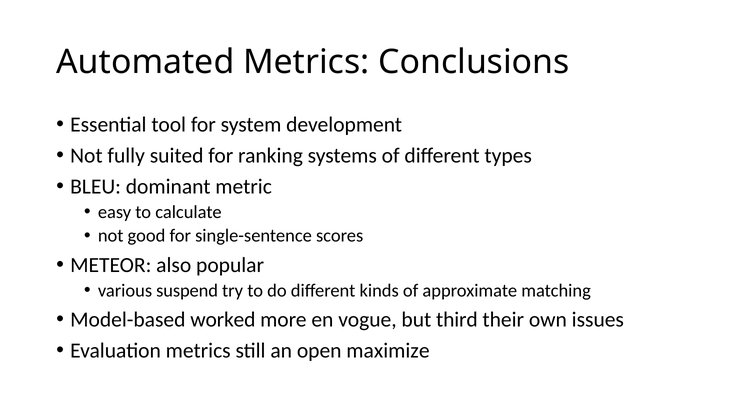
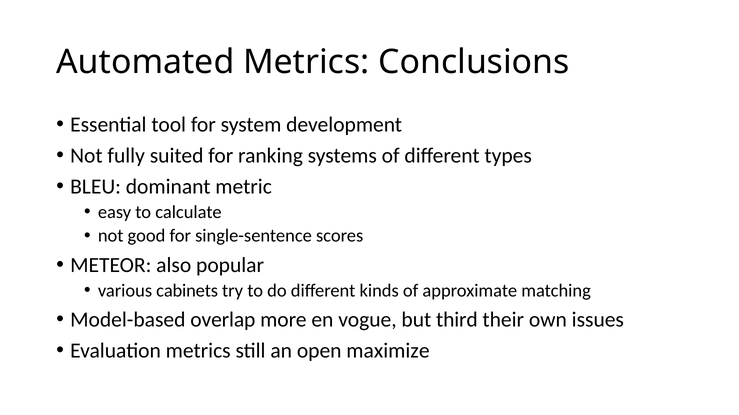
suspend: suspend -> cabinets (187, 291)
worked: worked -> overlap (223, 320)
